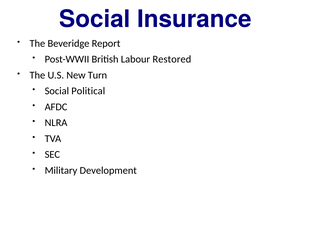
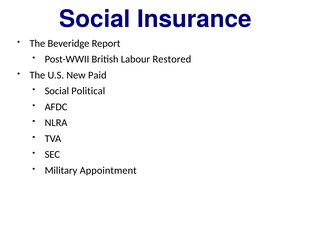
Turn: Turn -> Paid (97, 75)
Development: Development -> Appointment (108, 171)
